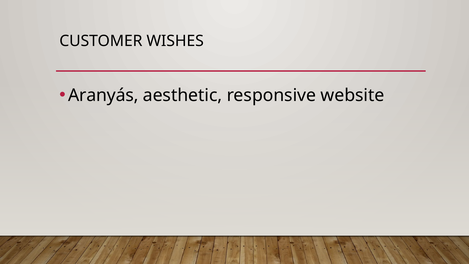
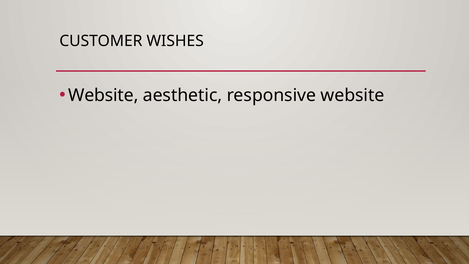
Aranyás: Aranyás -> Website (103, 95)
